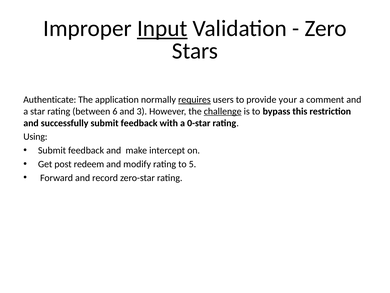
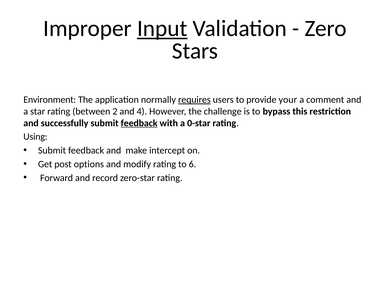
Authenticate: Authenticate -> Environment (50, 99)
6: 6 -> 2 (115, 111)
3: 3 -> 4 (142, 111)
challenge underline: present -> none (223, 111)
feedback underline: none -> present (139, 123)
redeem: redeem -> options (89, 164)
5: 5 -> 6 (192, 164)
